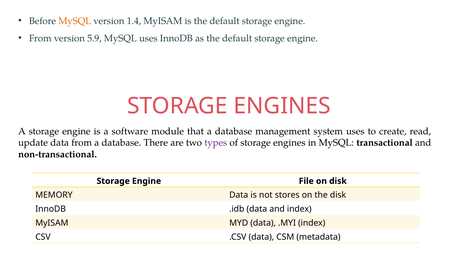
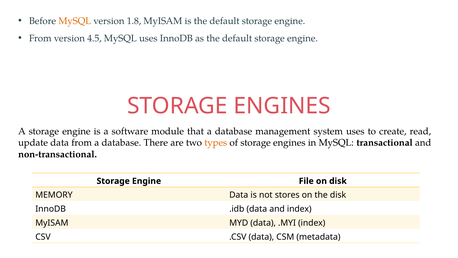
1.4: 1.4 -> 1.8 (134, 21)
5.9: 5.9 -> 4.5 (94, 38)
types colour: purple -> orange (216, 143)
